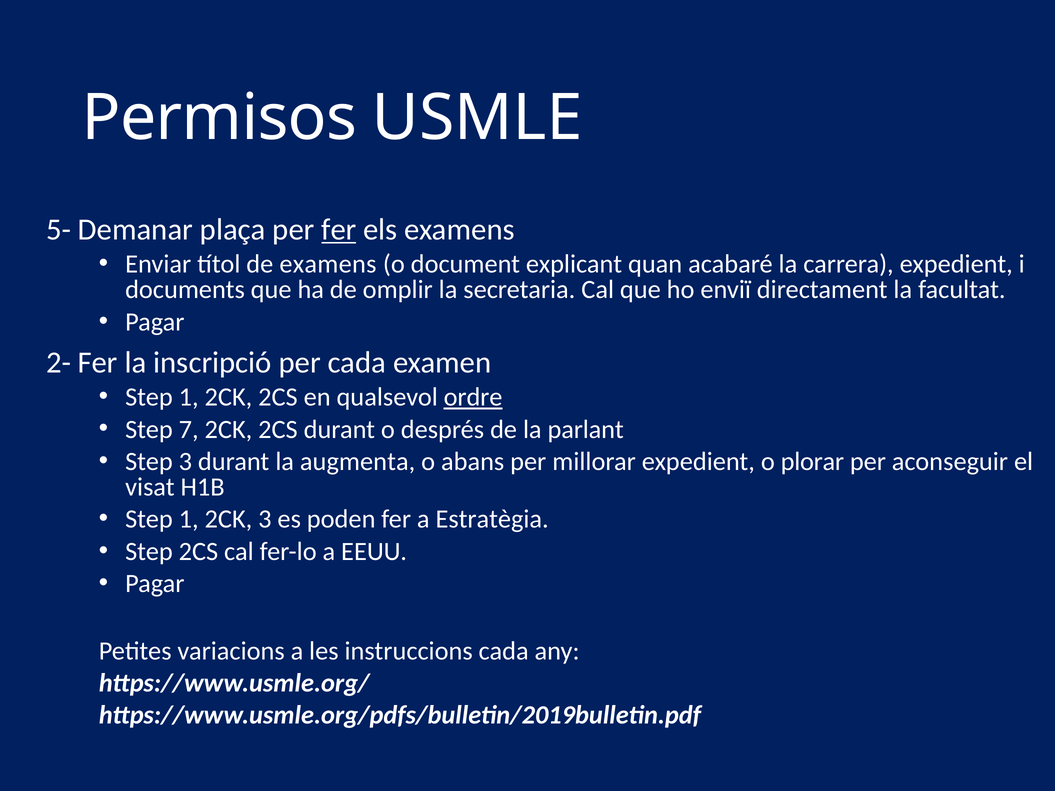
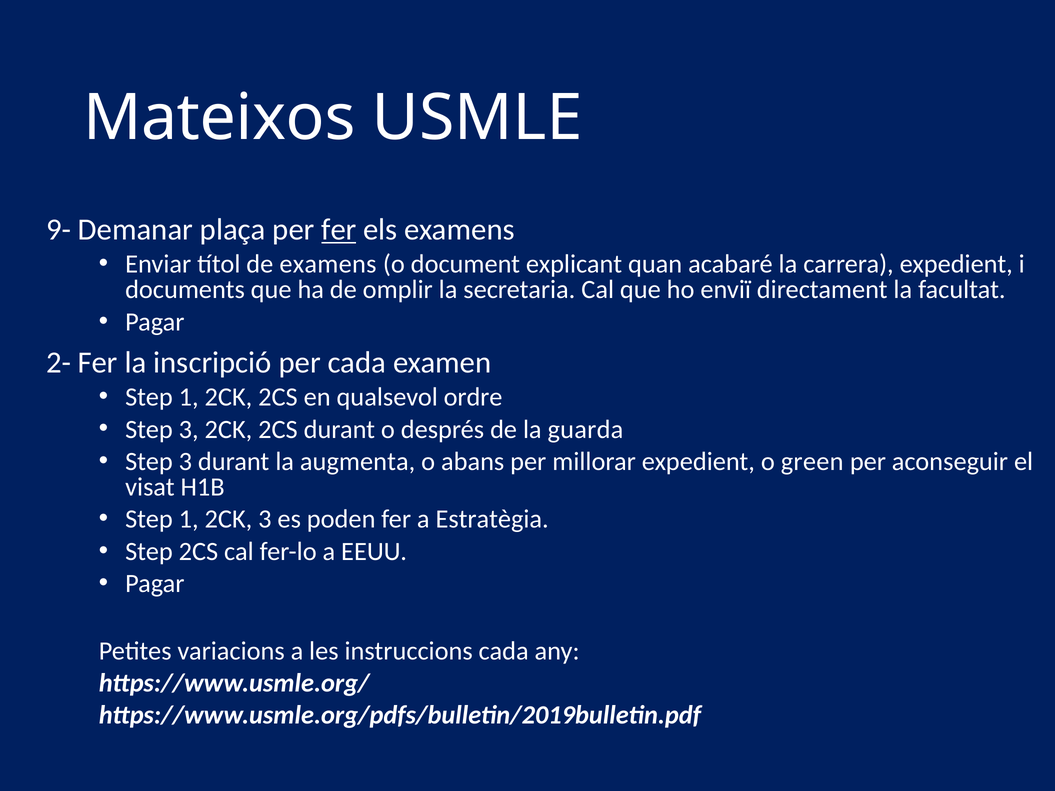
Permisos: Permisos -> Mateixos (219, 118)
5-: 5- -> 9- (59, 230)
ordre underline: present -> none (473, 397)
7: 7 -> 3 (189, 429)
parlant: parlant -> guarda (585, 429)
plorar: plorar -> green (812, 462)
